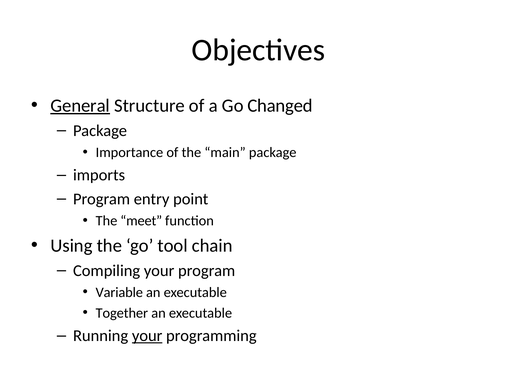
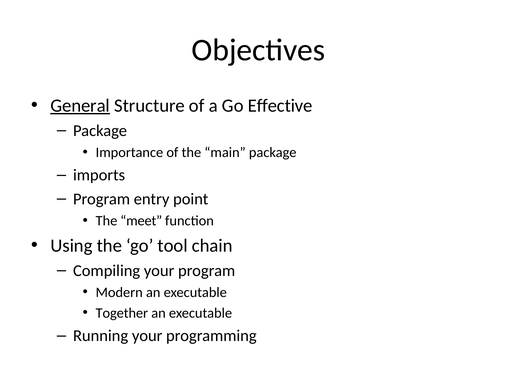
Changed: Changed -> Effective (280, 106)
Variable: Variable -> Modern (119, 292)
your underline: present -> none (147, 336)
